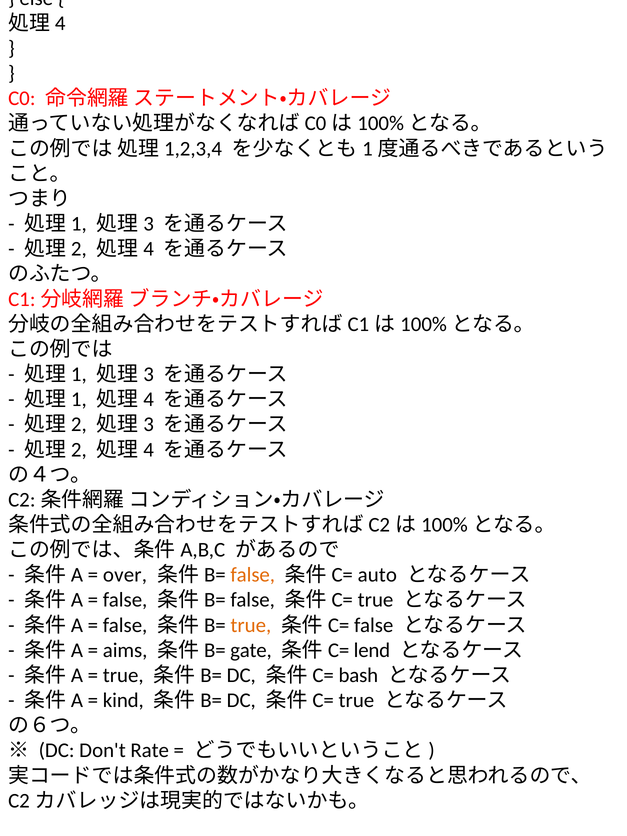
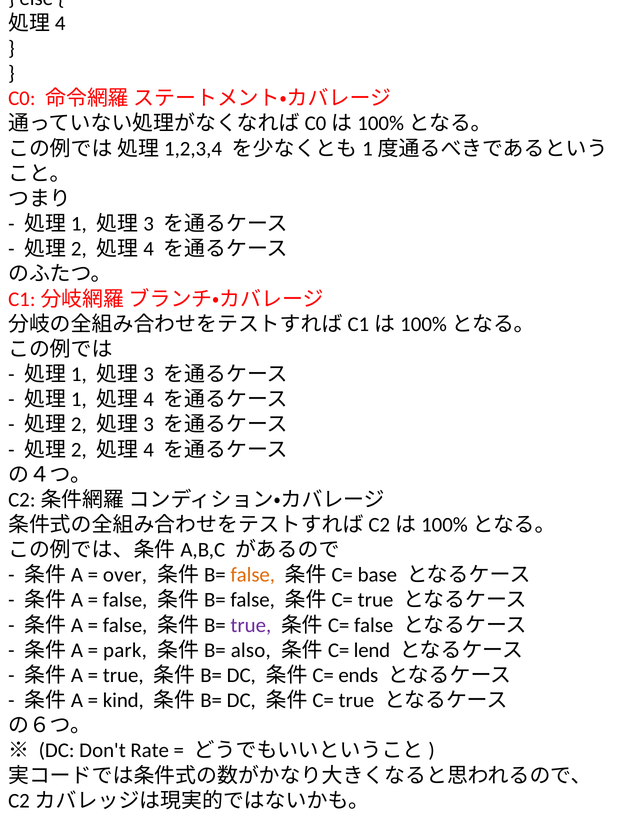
auto: auto -> base (377, 575)
true colour: orange -> purple (251, 625)
aims: aims -> park (125, 650)
gate: gate -> also (251, 650)
bash: bash -> ends (358, 675)
